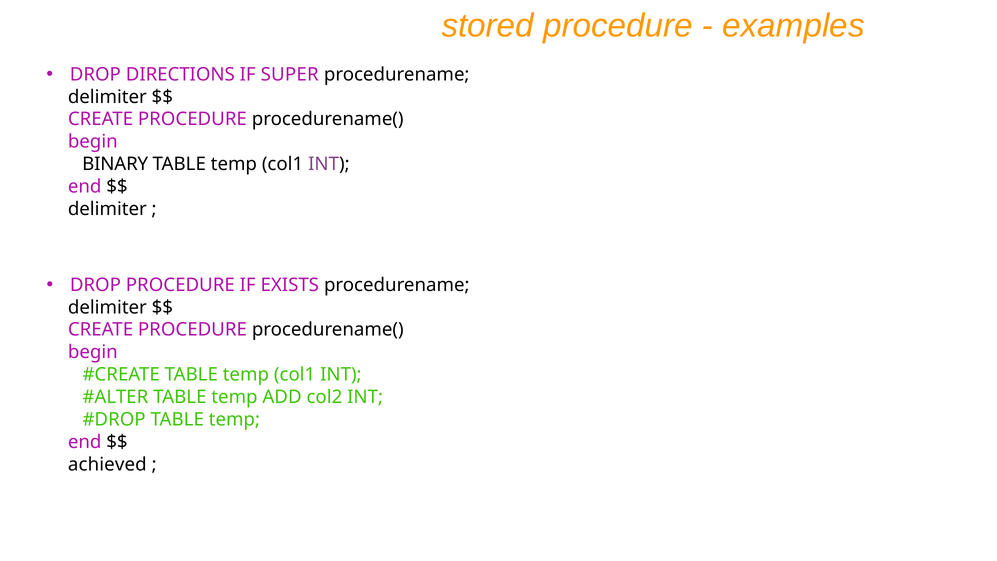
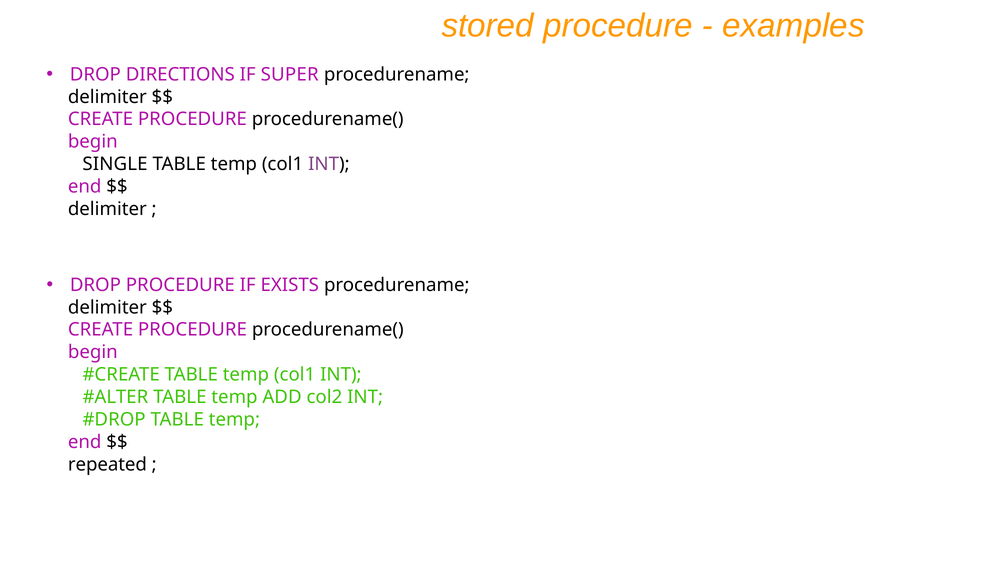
BINARY: BINARY -> SINGLE (115, 164)
achieved: achieved -> repeated (107, 464)
